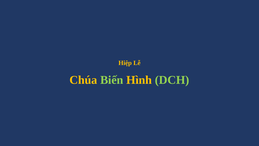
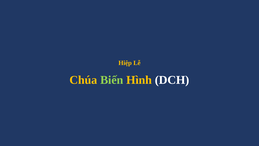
DCH colour: light green -> white (172, 80)
